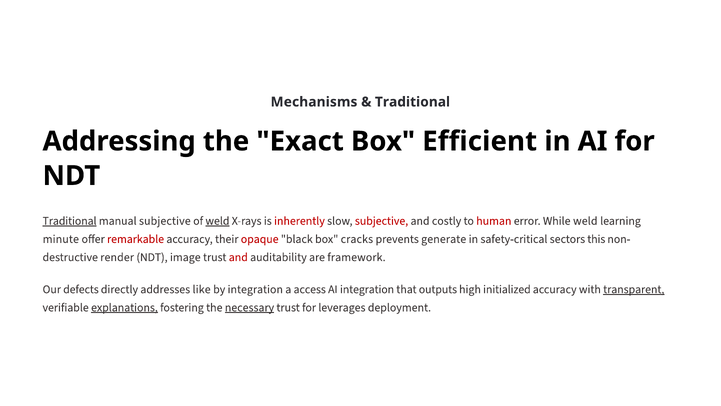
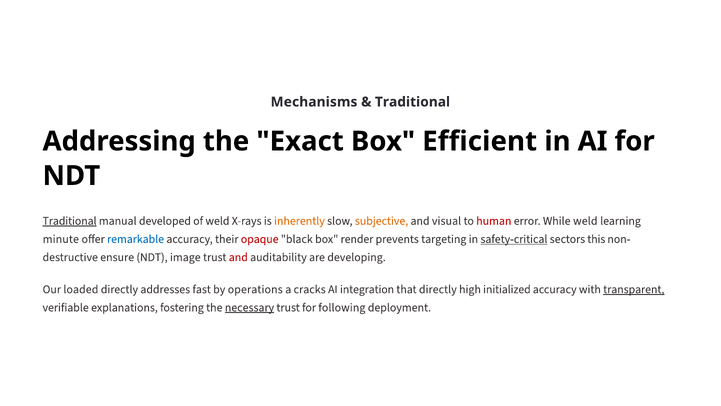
manual subjective: subjective -> developed (165, 221)
weld underline: present -> none (217, 221)
inherently colour: red -> orange (299, 221)
subjective colour: red -> orange (382, 221)
costly: costly -> visual (447, 221)
remarkable colour: red -> blue (136, 239)
cracks: cracks -> render (357, 239)
generate: generate -> targeting (444, 239)
safety-critical underline: none -> present (514, 239)
render: render -> ensure (117, 257)
framework: framework -> developing (356, 257)
defects: defects -> loaded (81, 289)
like: like -> fast (202, 289)
by integration: integration -> operations (255, 289)
access: access -> cracks (310, 289)
that outputs: outputs -> directly (438, 289)
explanations underline: present -> none (124, 307)
leverages: leverages -> following (342, 307)
